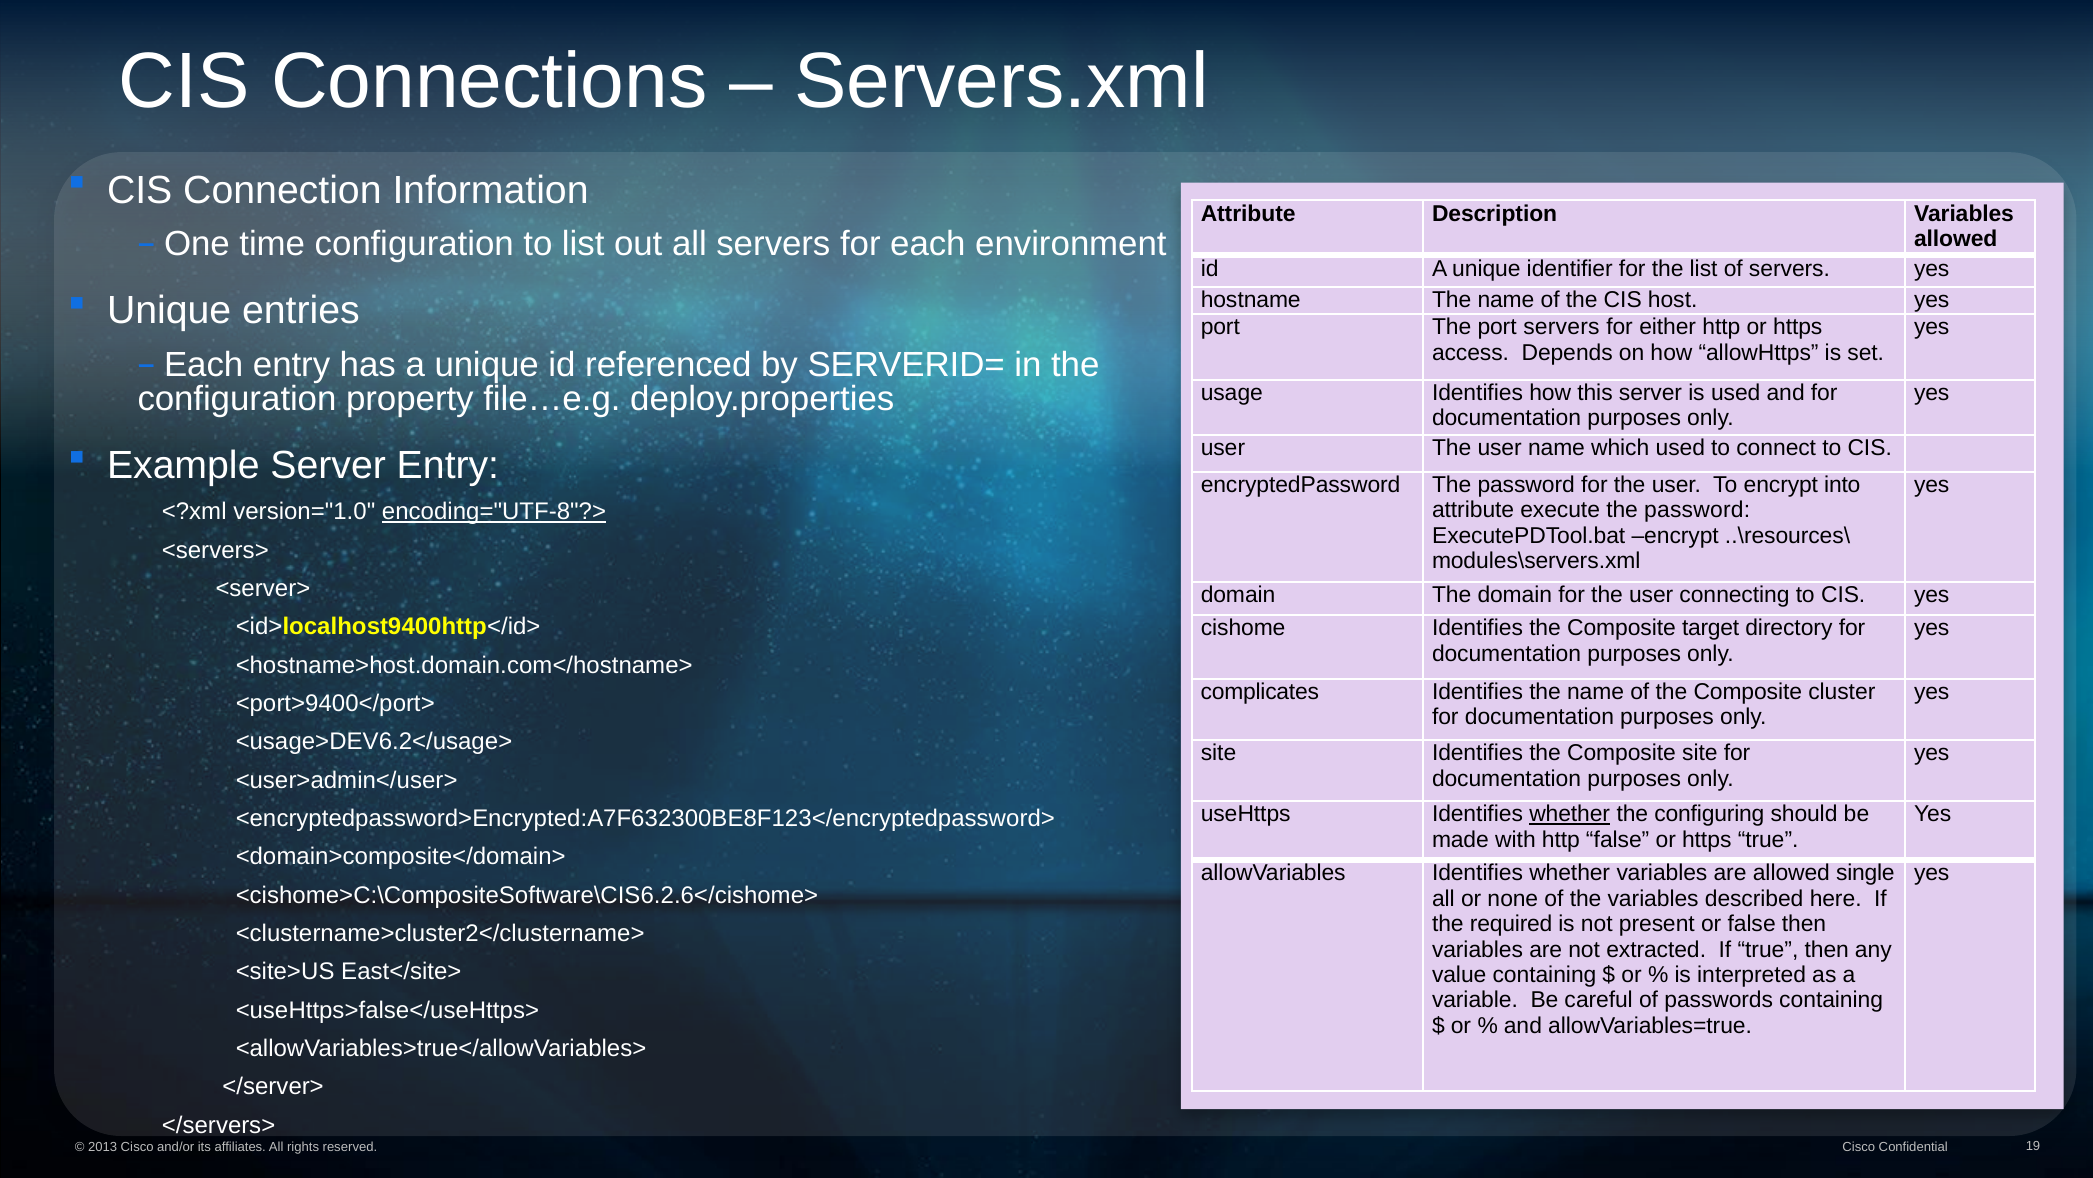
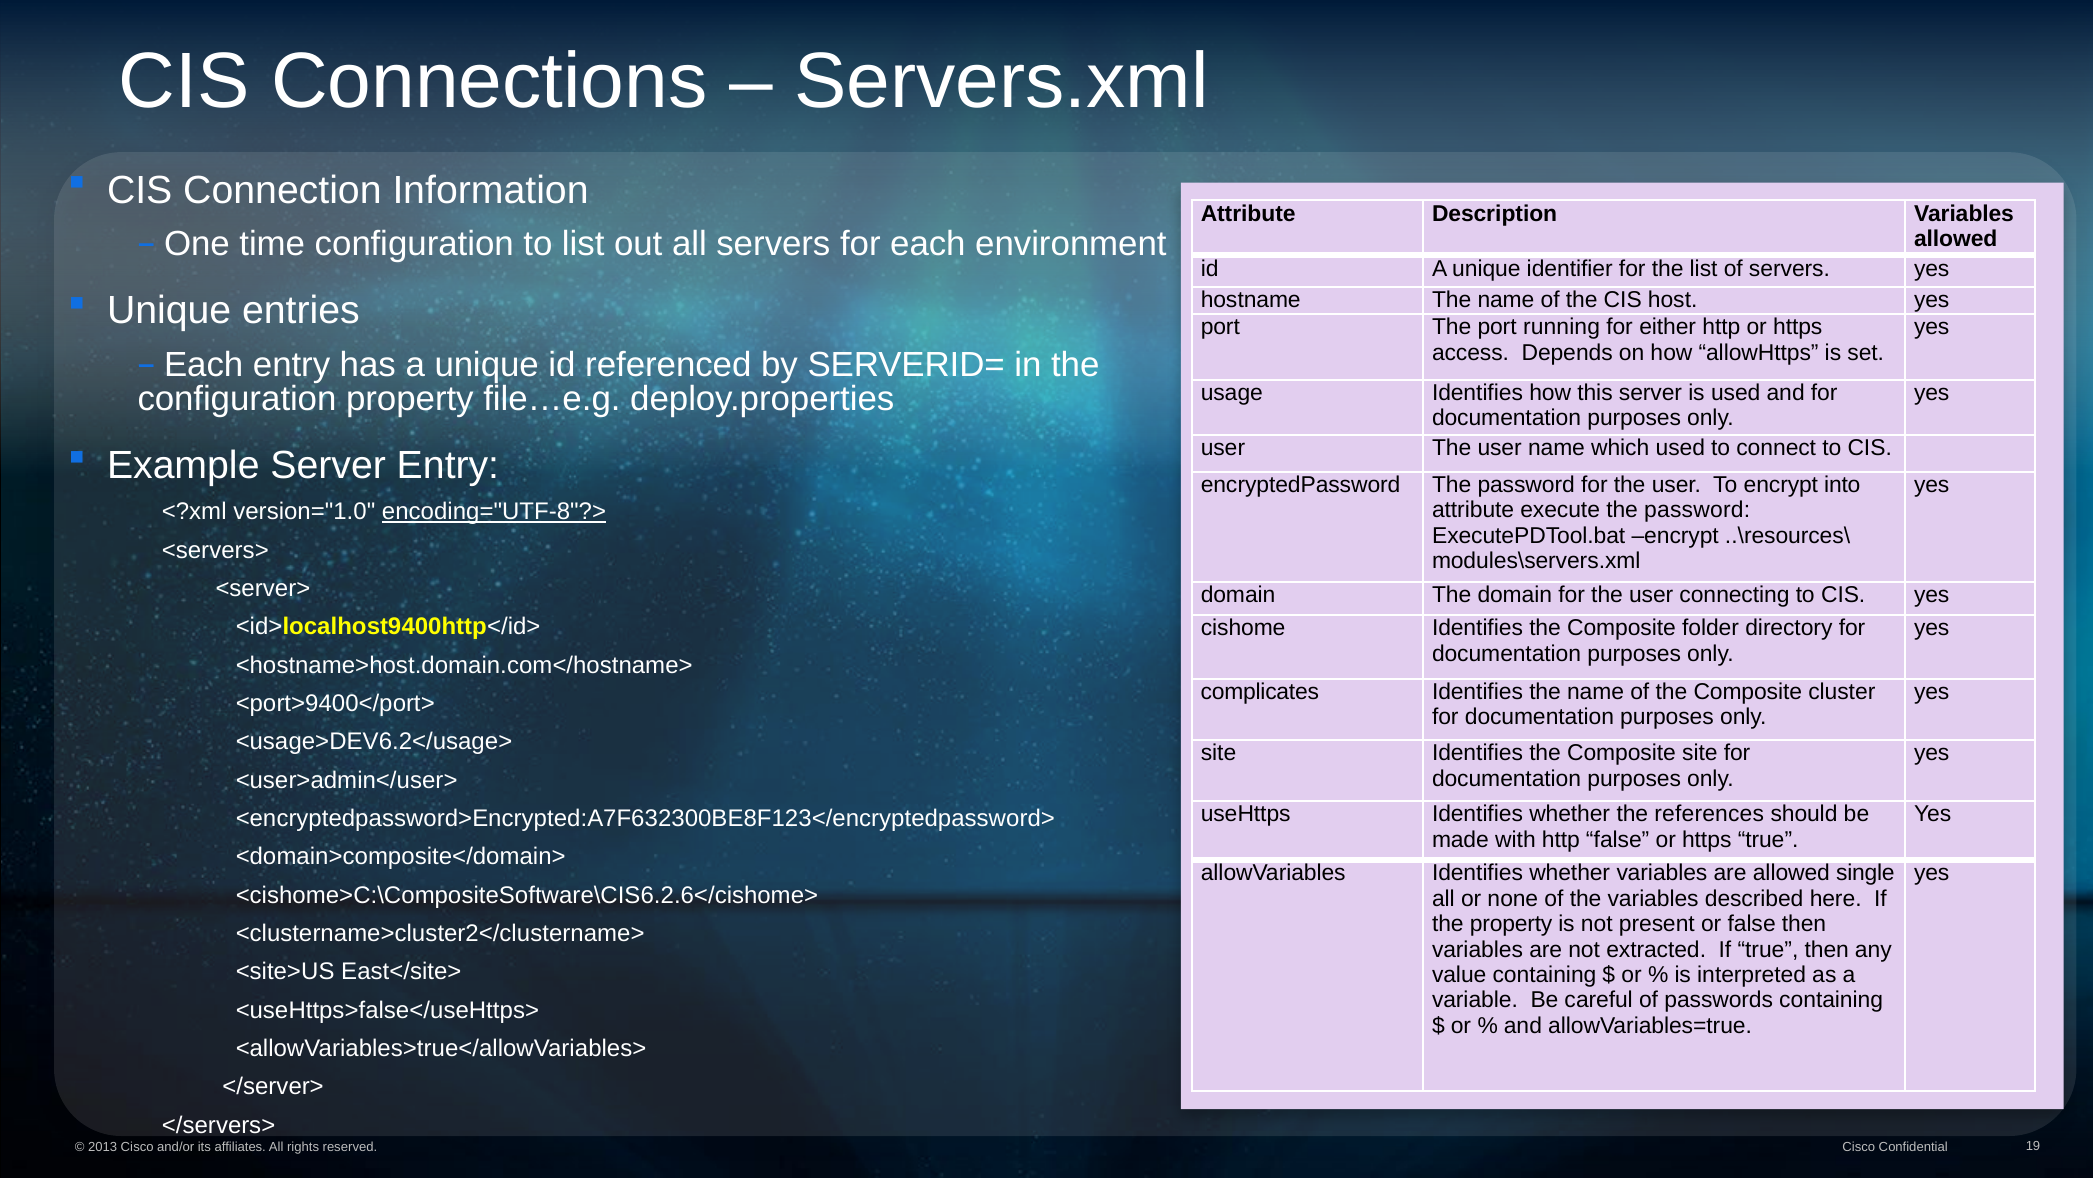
port servers: servers -> running (1562, 327)
target: target -> folder (1711, 628)
whether underline: present -> none (1570, 814)
configuring: configuring -> references (1709, 814)
the required: required -> property (1511, 924)
